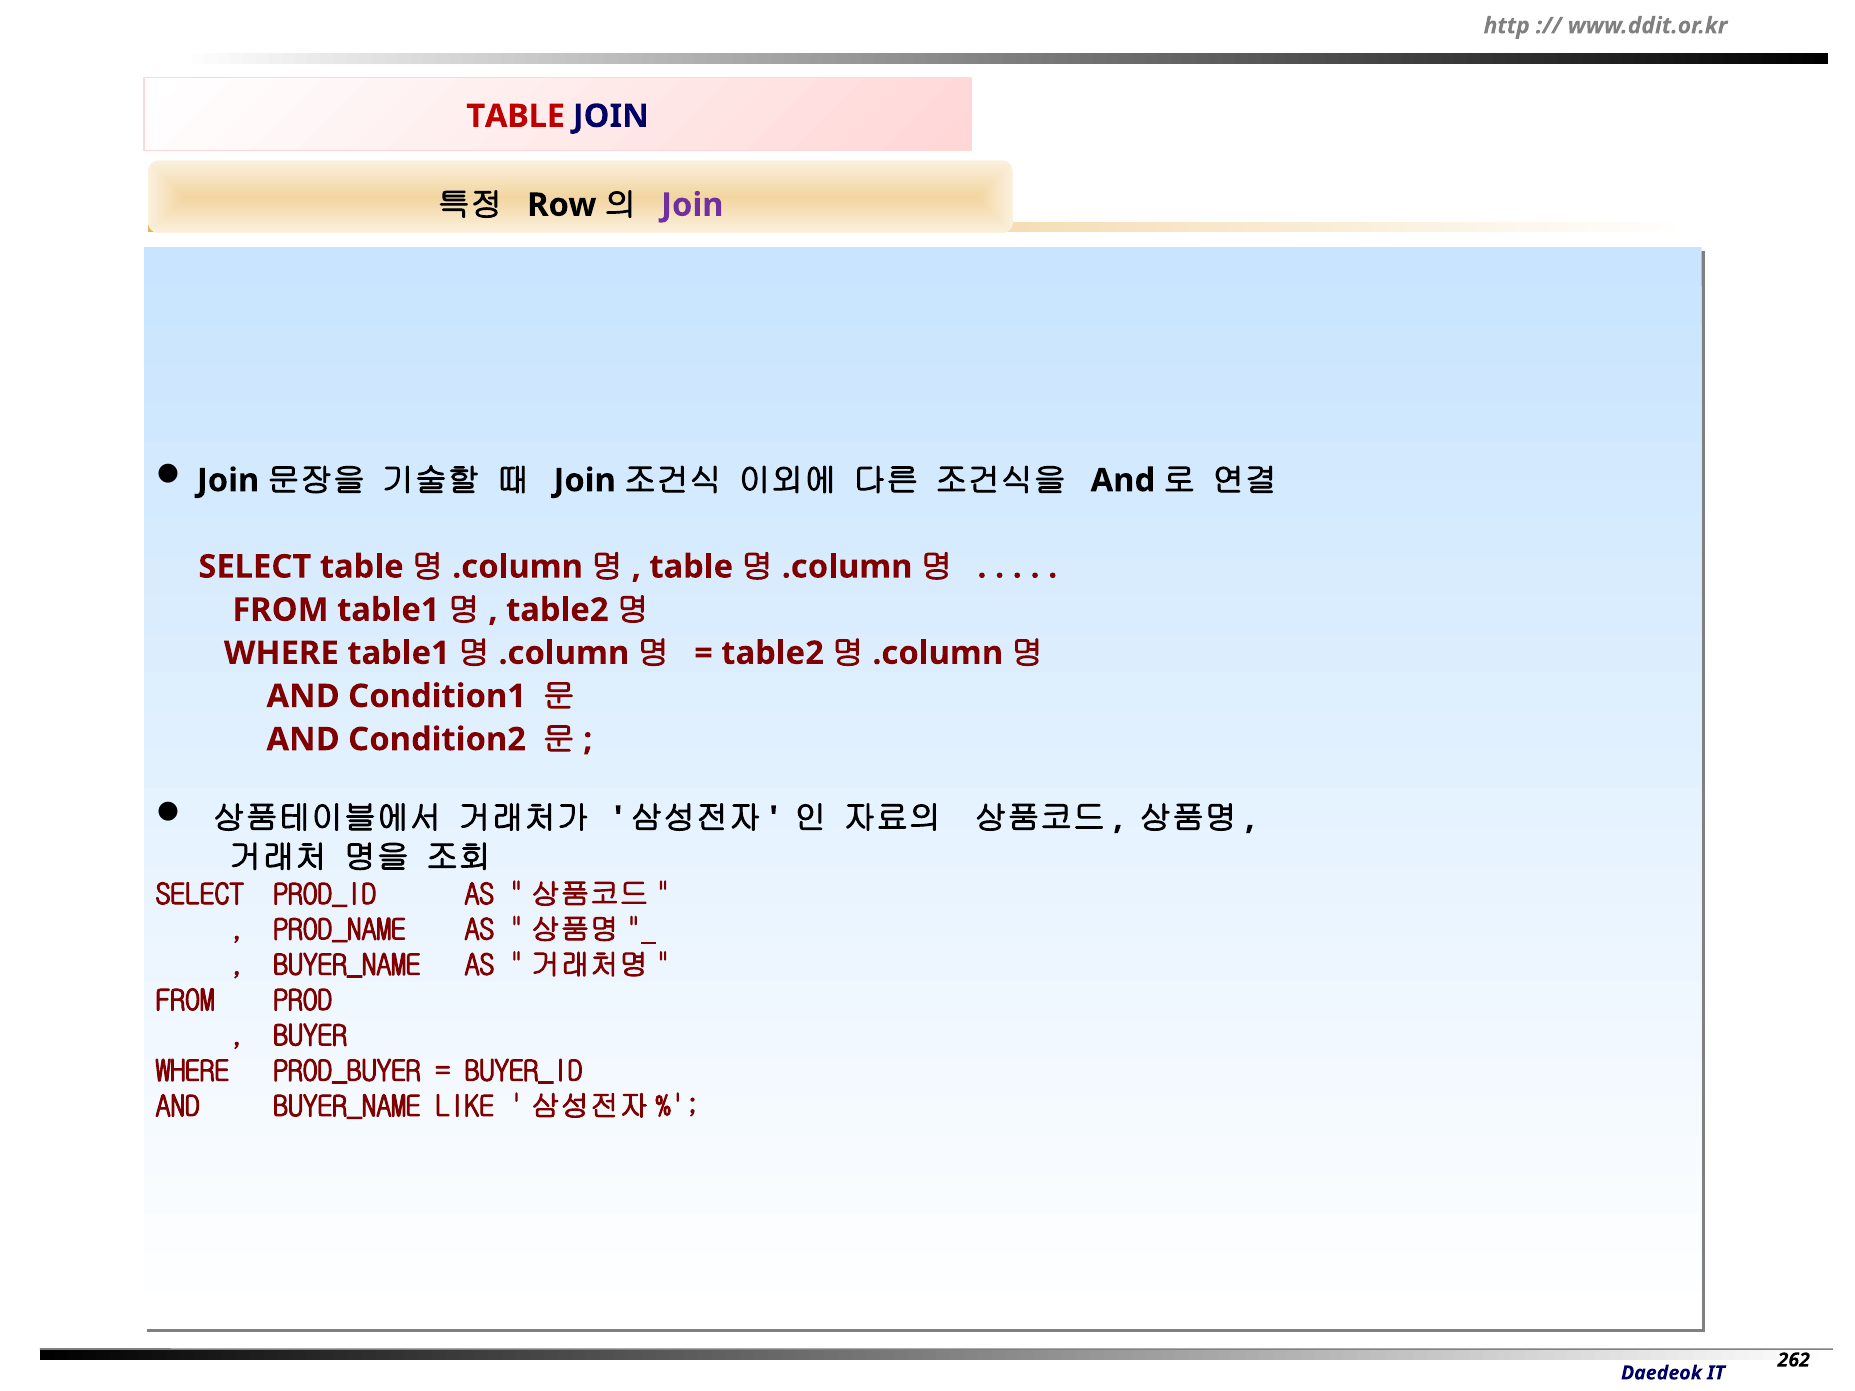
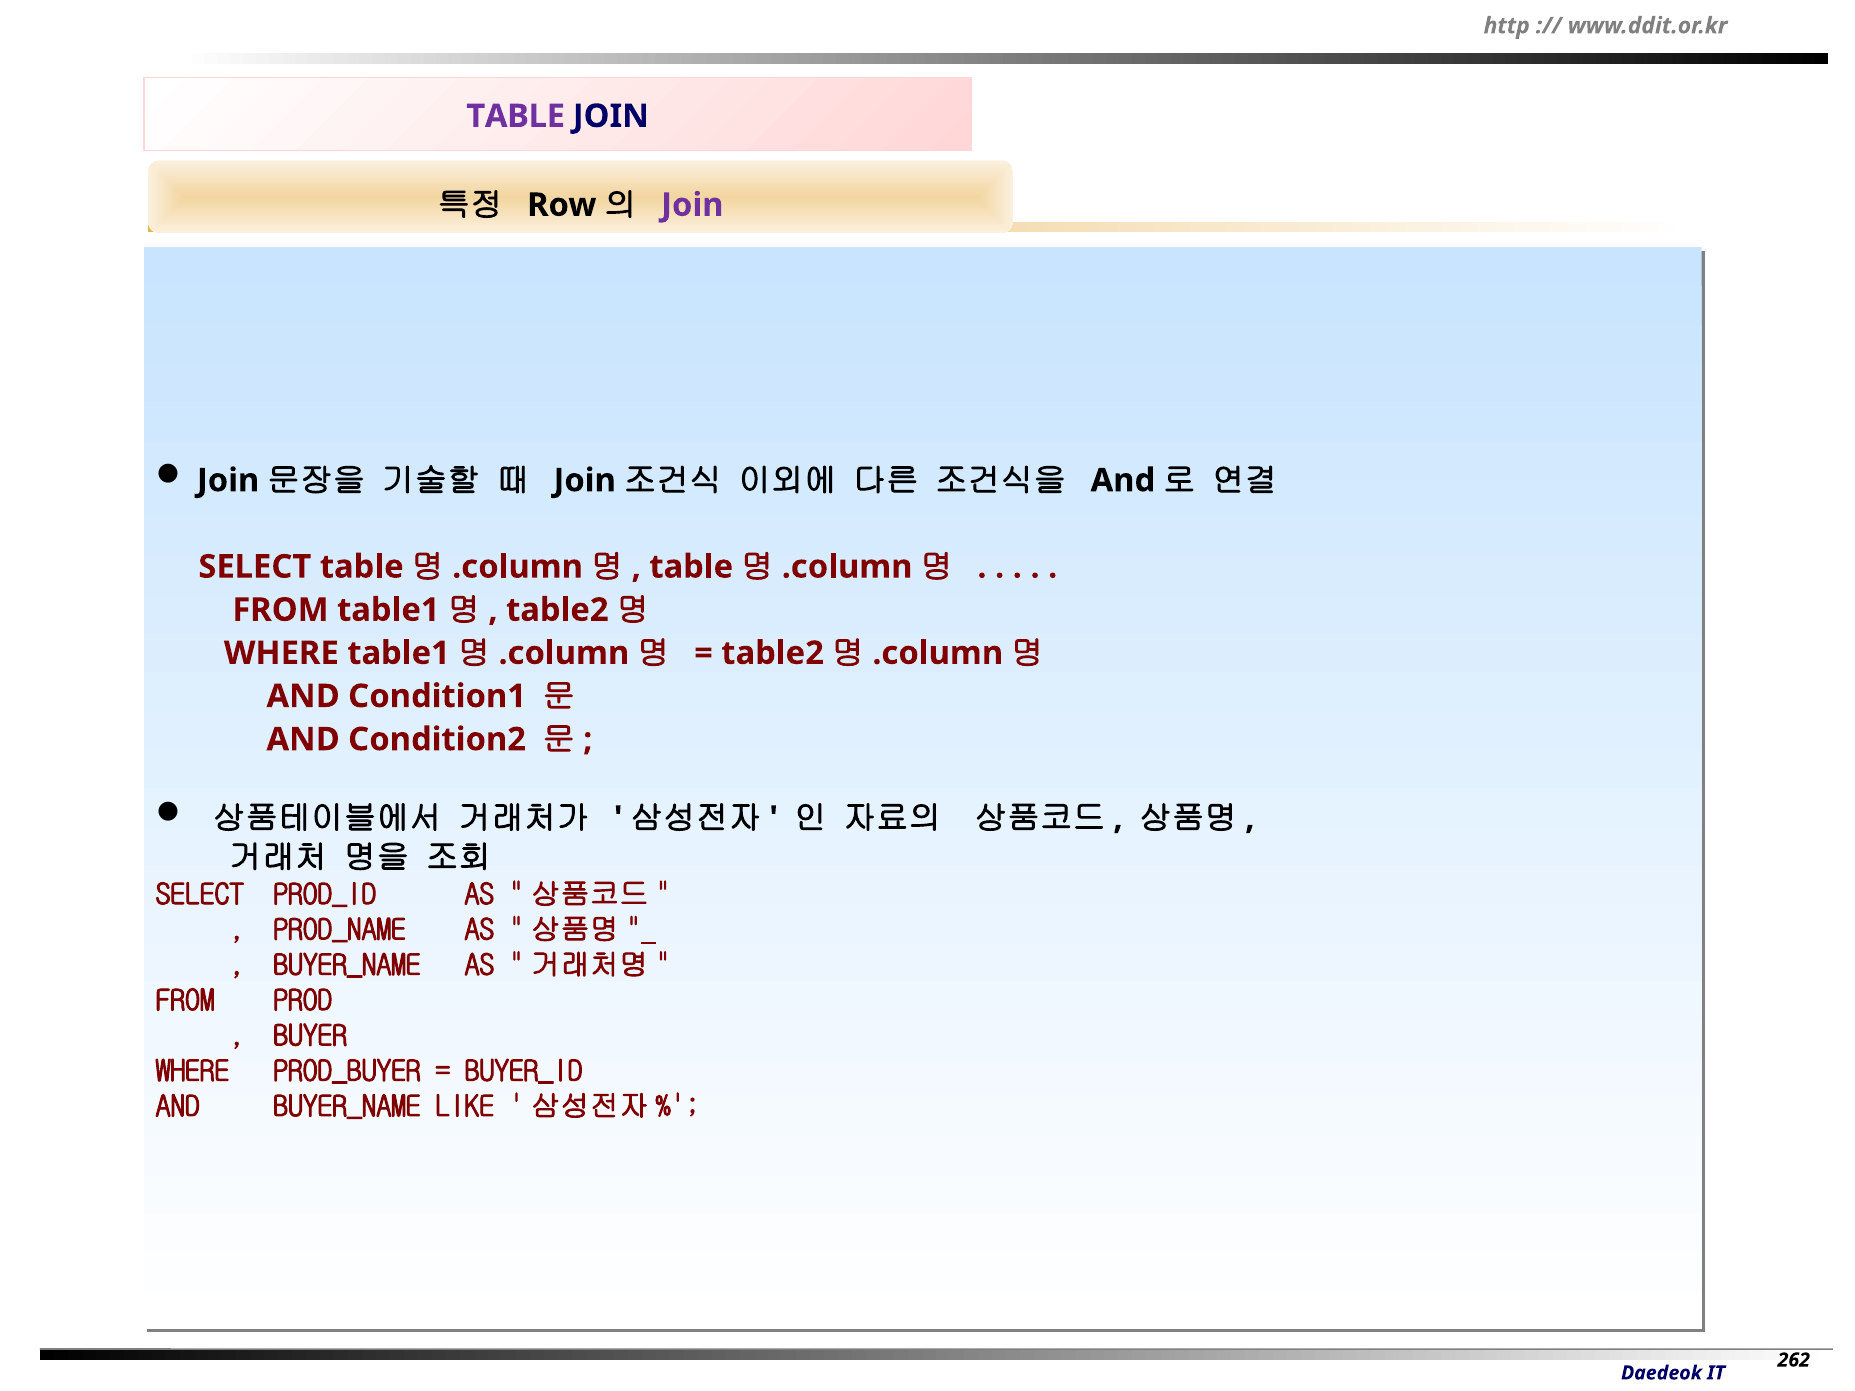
TABLE colour: red -> purple (516, 116)
